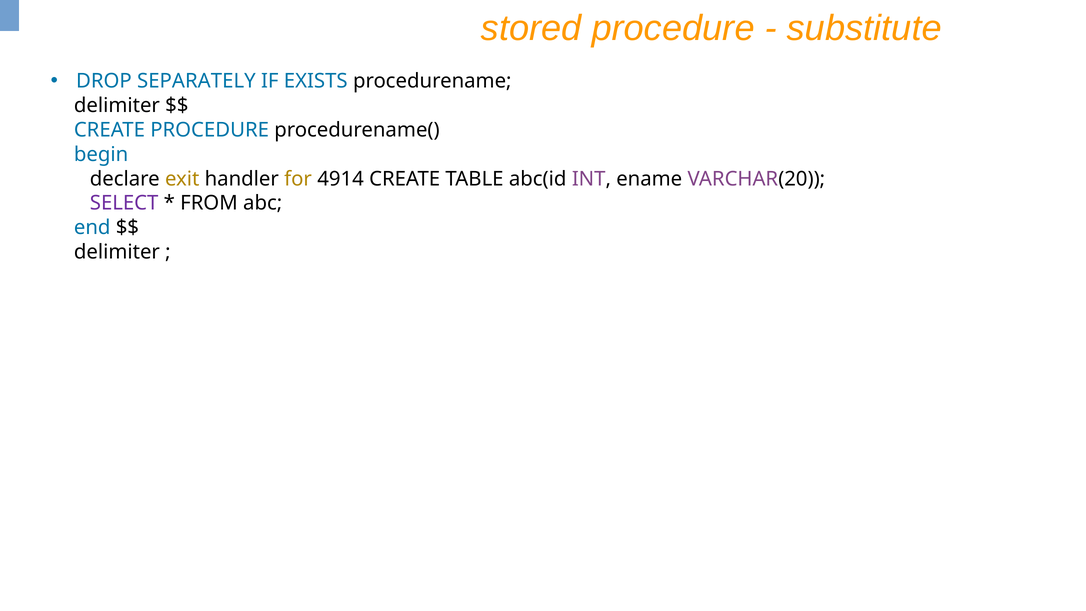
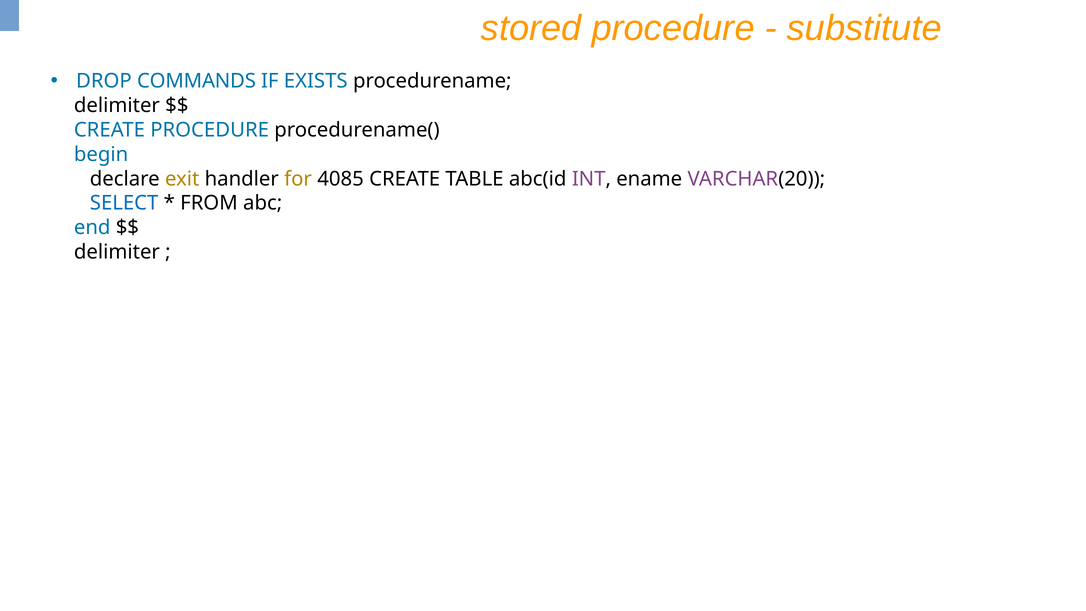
SEPARATELY: SEPARATELY -> COMMANDS (197, 81)
4914: 4914 -> 4085 (341, 179)
SELECT colour: purple -> blue (124, 203)
